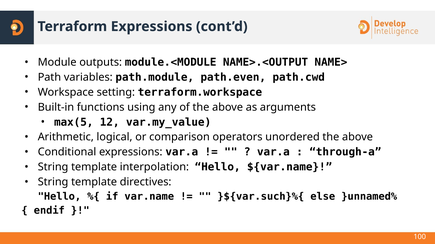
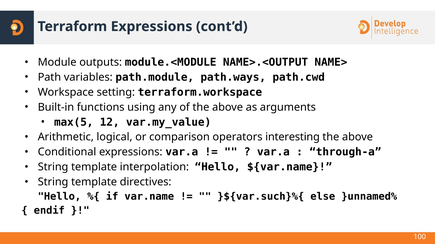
path.even: path.even -> path.ways (233, 77)
unordered: unordered -> interesting (293, 137)
